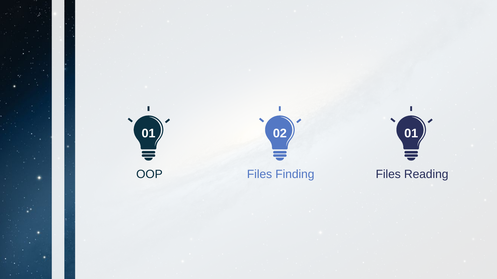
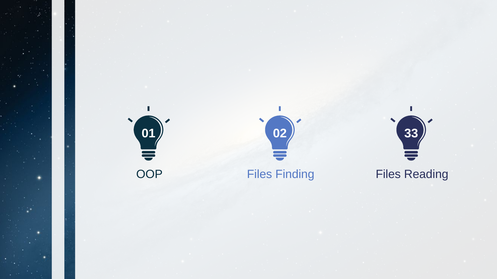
01 01: 01 -> 33 (411, 134)
